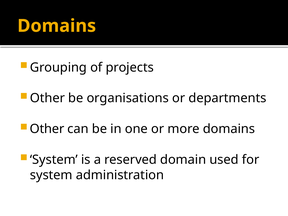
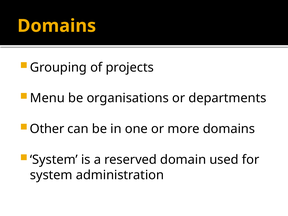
Other: Other -> Menu (47, 98)
